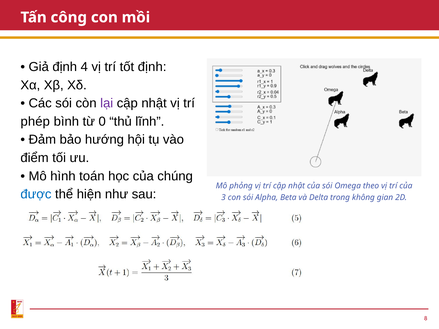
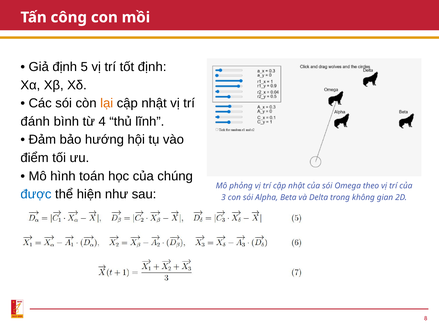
4: 4 -> 5 (84, 67)
lại colour: purple -> orange (107, 103)
phép: phép -> đánh (35, 122)
0: 0 -> 4 (102, 122)
